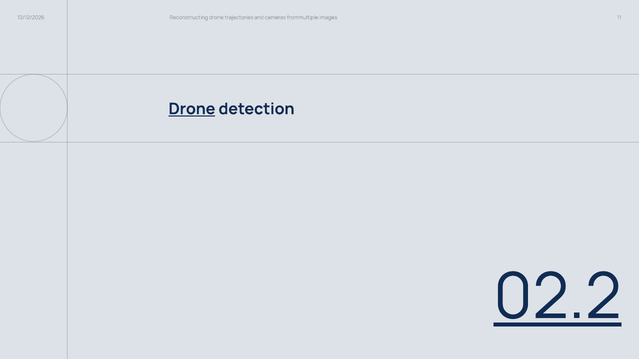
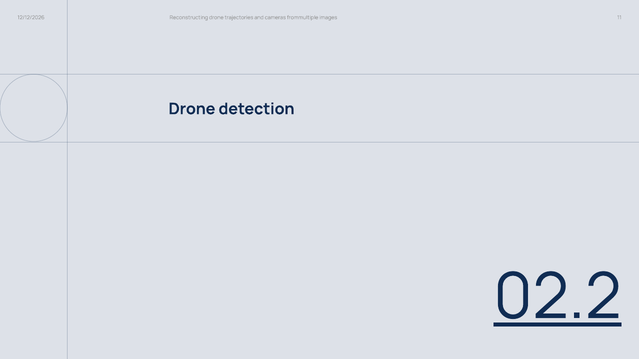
Drone underline: present -> none (192, 109)
